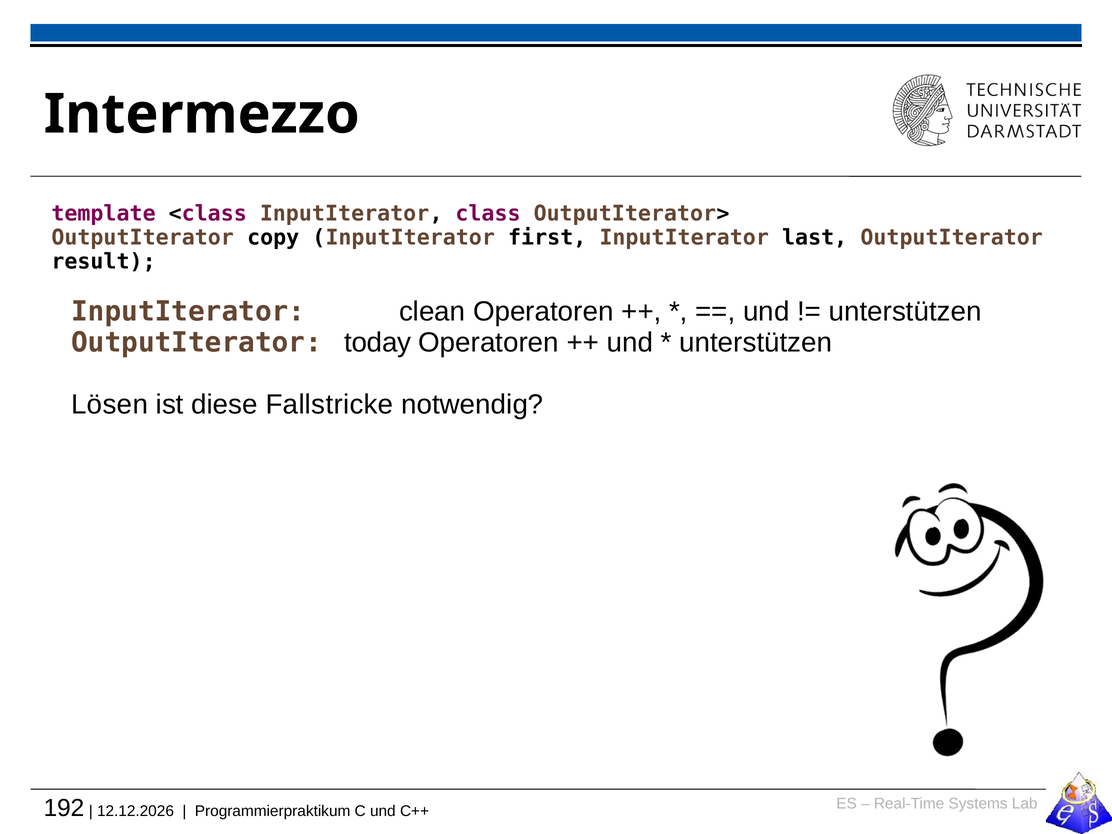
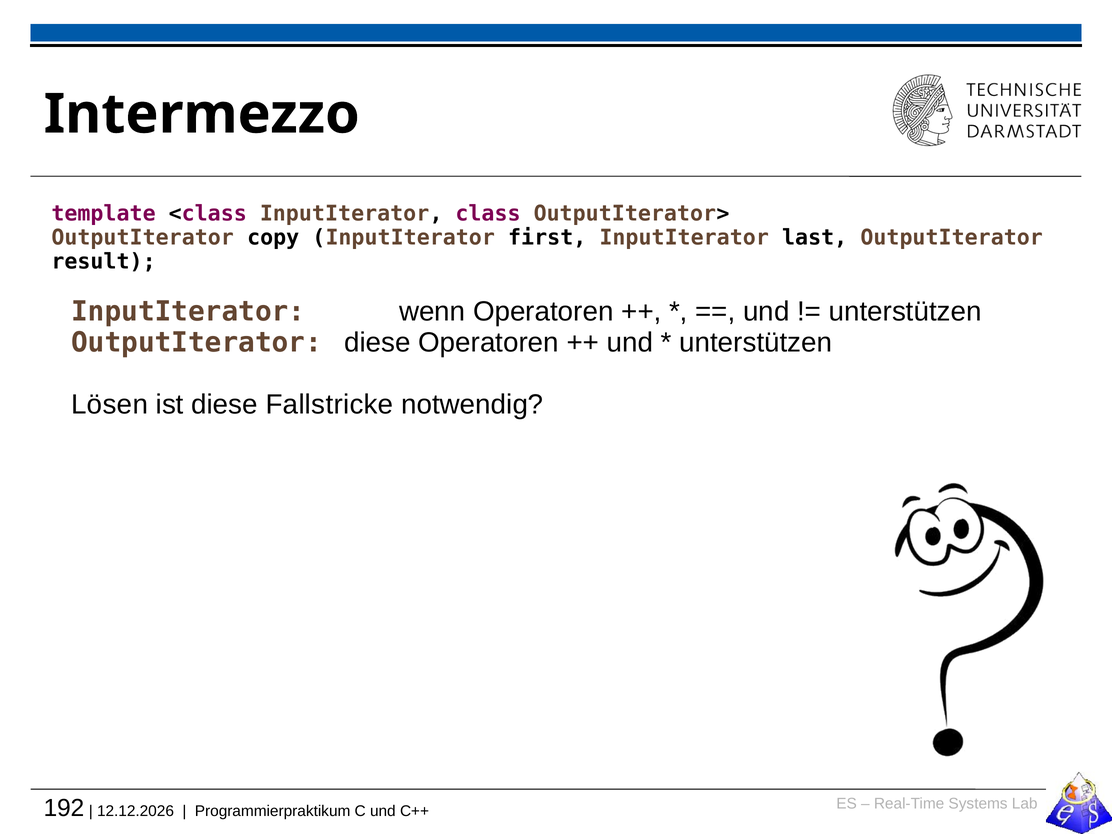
clean: clean -> wenn (432, 311)
OutputIterator today: today -> diese (378, 342)
